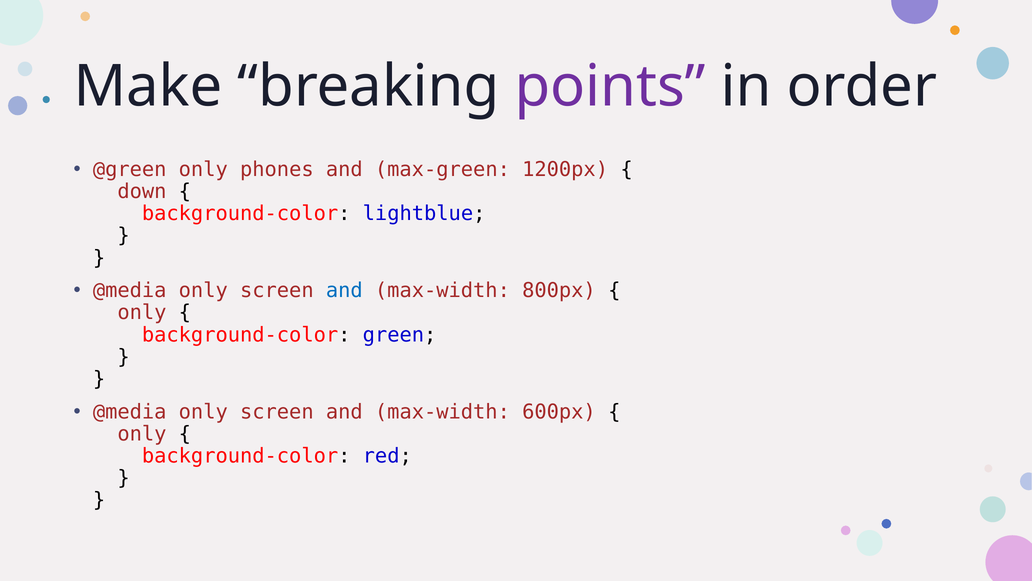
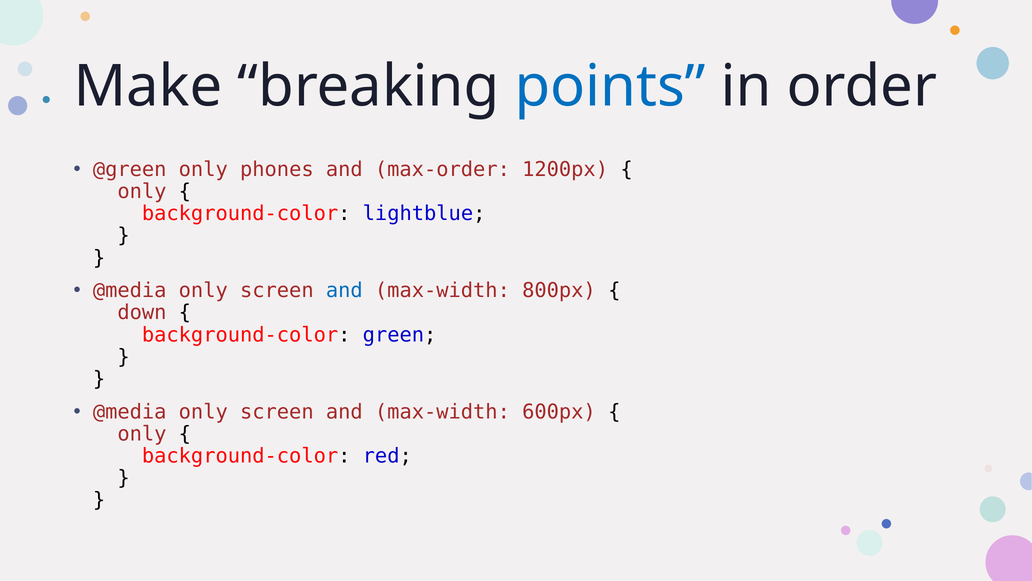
points colour: purple -> blue (610, 87)
max-green: max-green -> max-order (442, 169)
down: down -> only (142, 191)
only: only -> down (142, 312)
